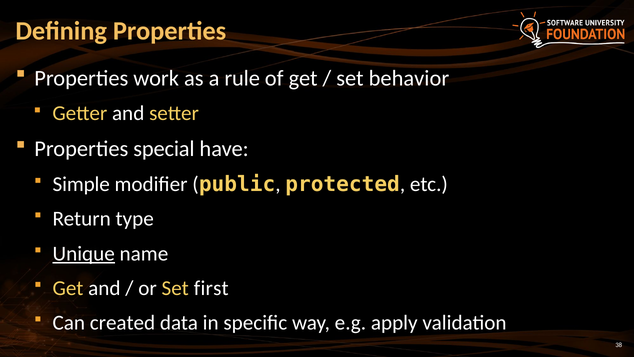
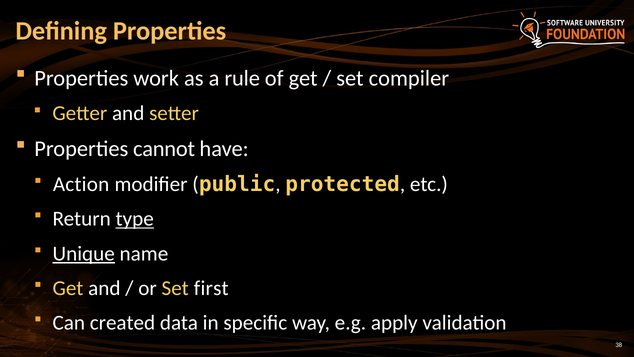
behavior: behavior -> compiler (409, 78)
special: special -> cannot (164, 149)
Simple: Simple -> Action (81, 184)
type underline: none -> present (135, 219)
